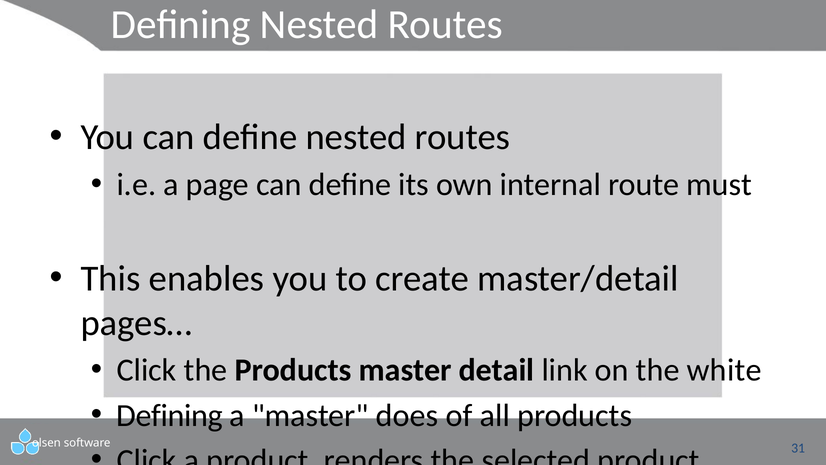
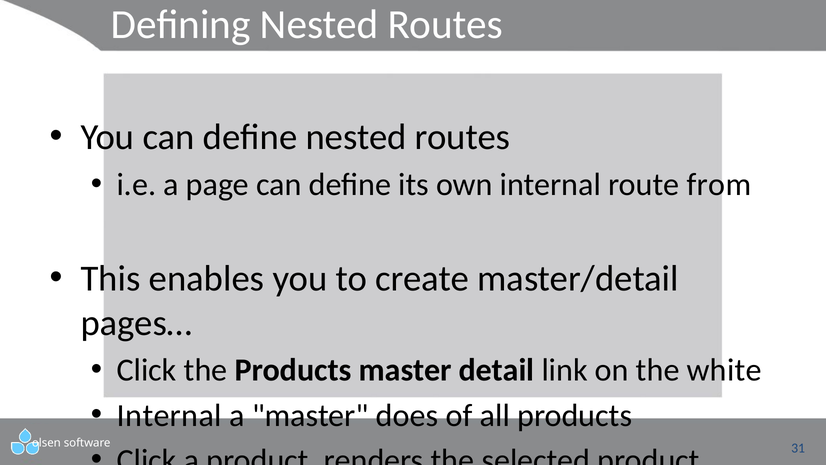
must: must -> from (719, 185)
Defining: Defining -> Internal (169, 415)
